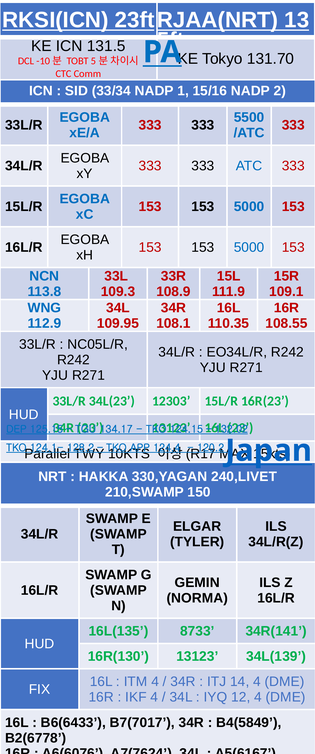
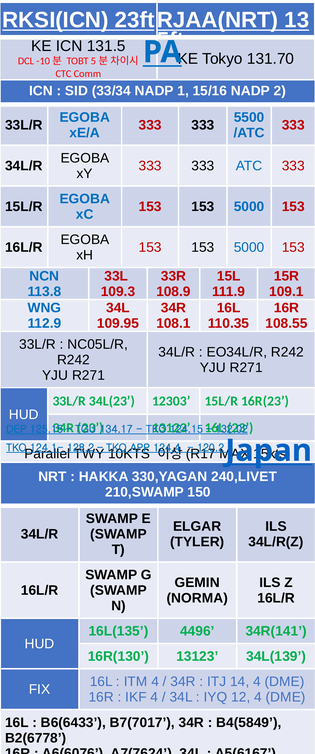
8733: 8733 -> 4496 (197, 631)
